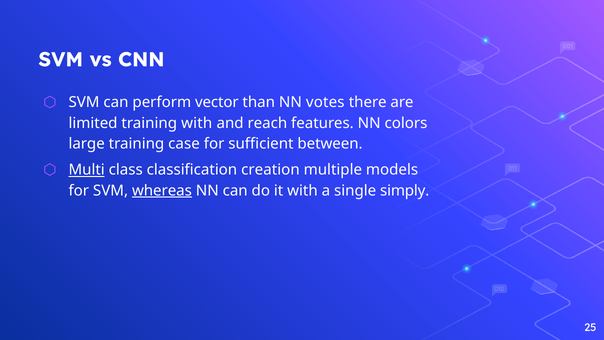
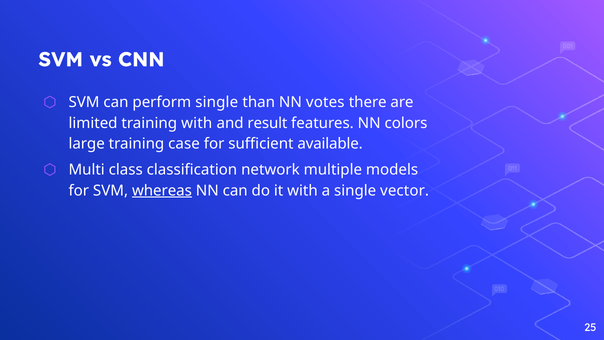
perform vector: vector -> single (217, 102)
reach: reach -> result (267, 123)
between: between -> available (330, 144)
Multi underline: present -> none (87, 170)
creation: creation -> network (270, 170)
simply: simply -> vector (405, 191)
